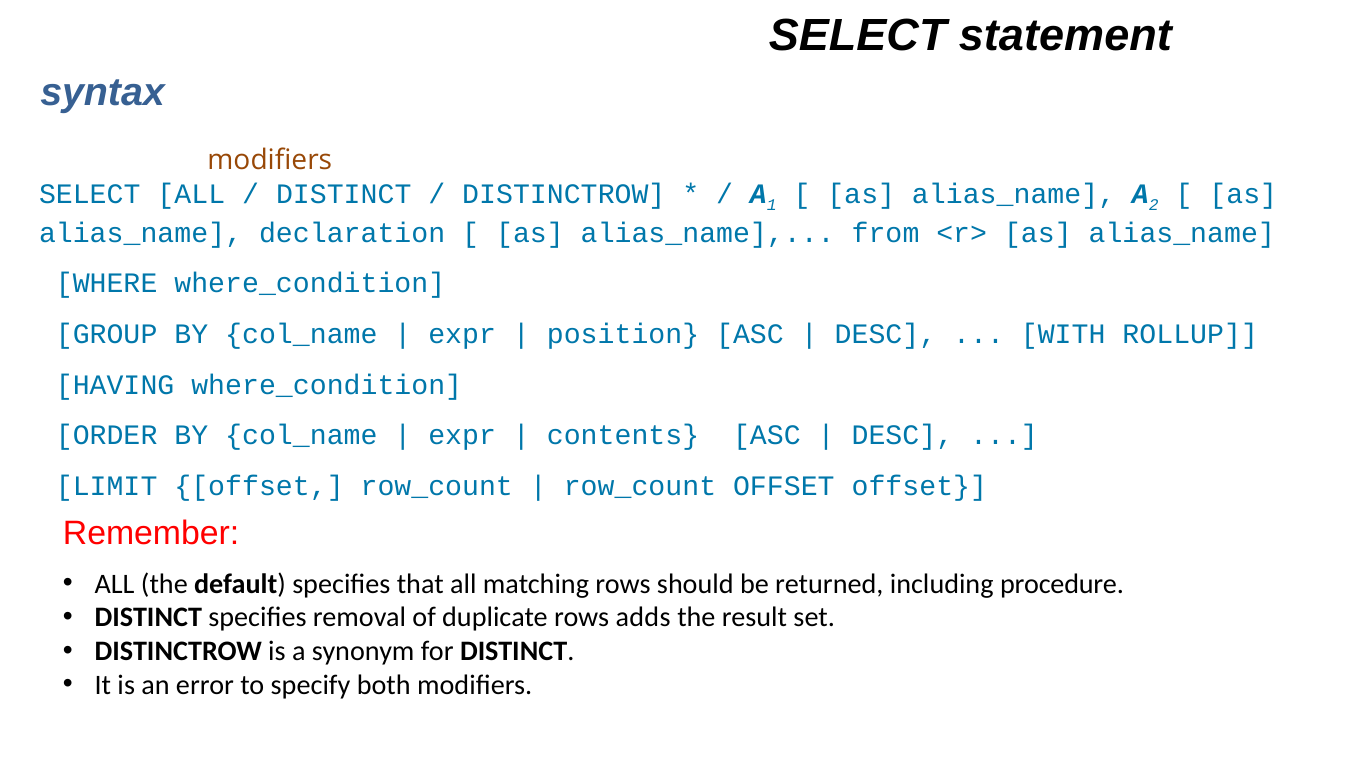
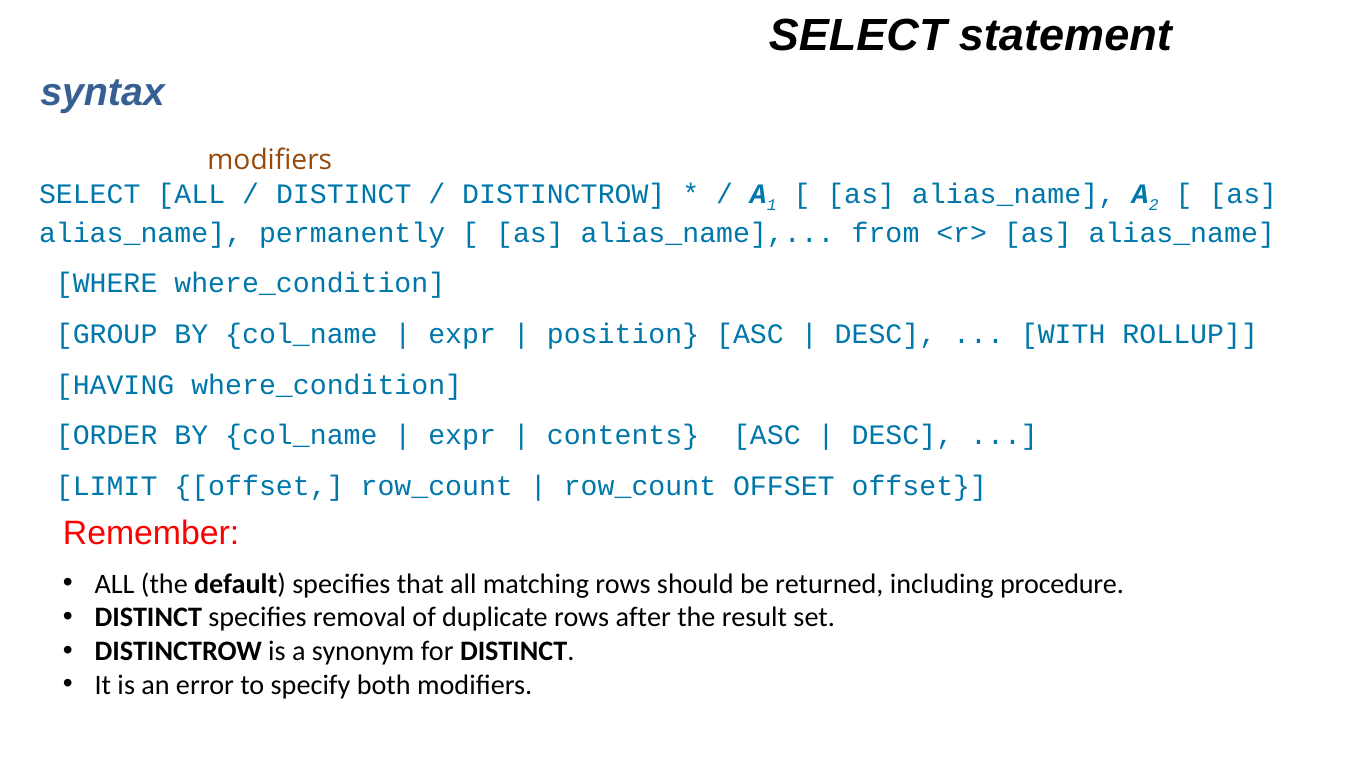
declaration: declaration -> permanently (352, 233)
adds: adds -> after (643, 618)
